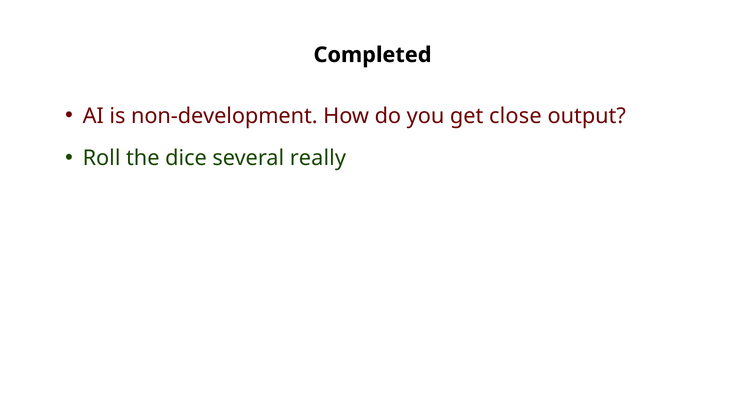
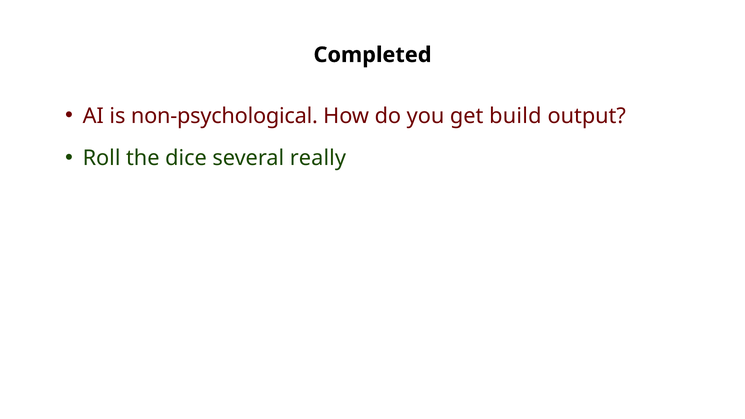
non-development: non-development -> non-psychological (224, 116)
close: close -> build (515, 116)
